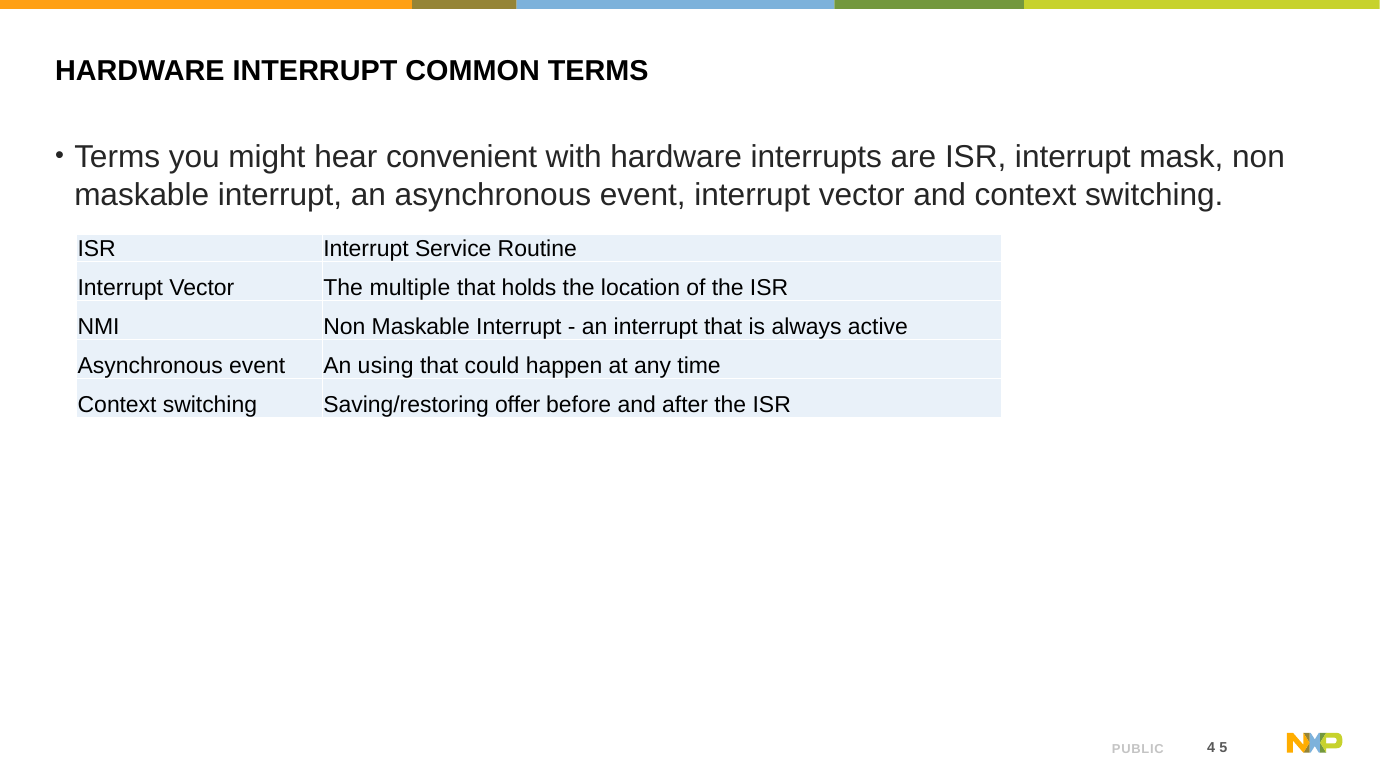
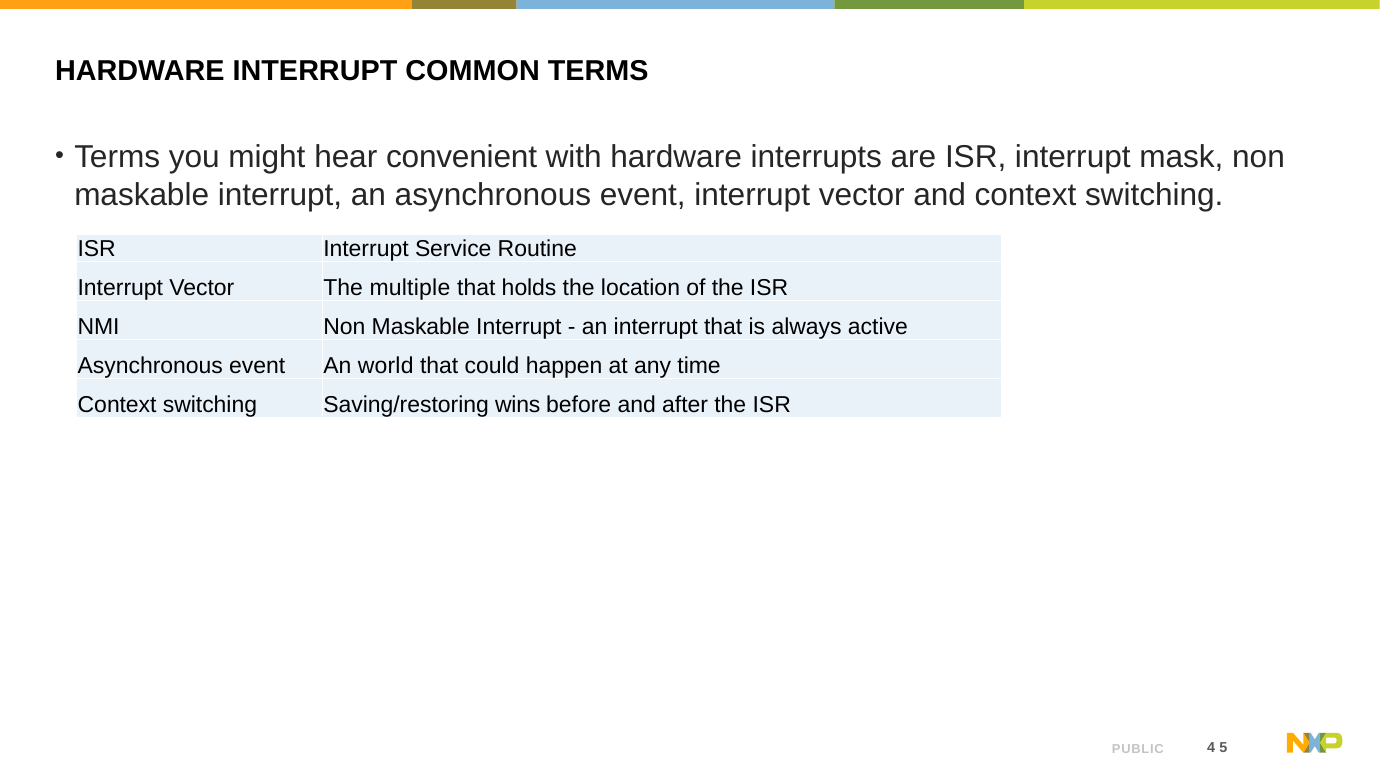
using: using -> world (386, 366)
offer: offer -> wins (518, 405)
